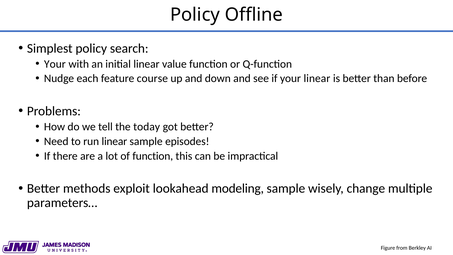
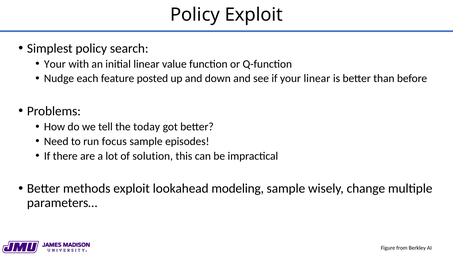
Policy Offline: Offline -> Exploit (254, 15)
course: course -> posted (152, 79)
run linear: linear -> focus (114, 141)
of function: function -> solution (153, 156)
